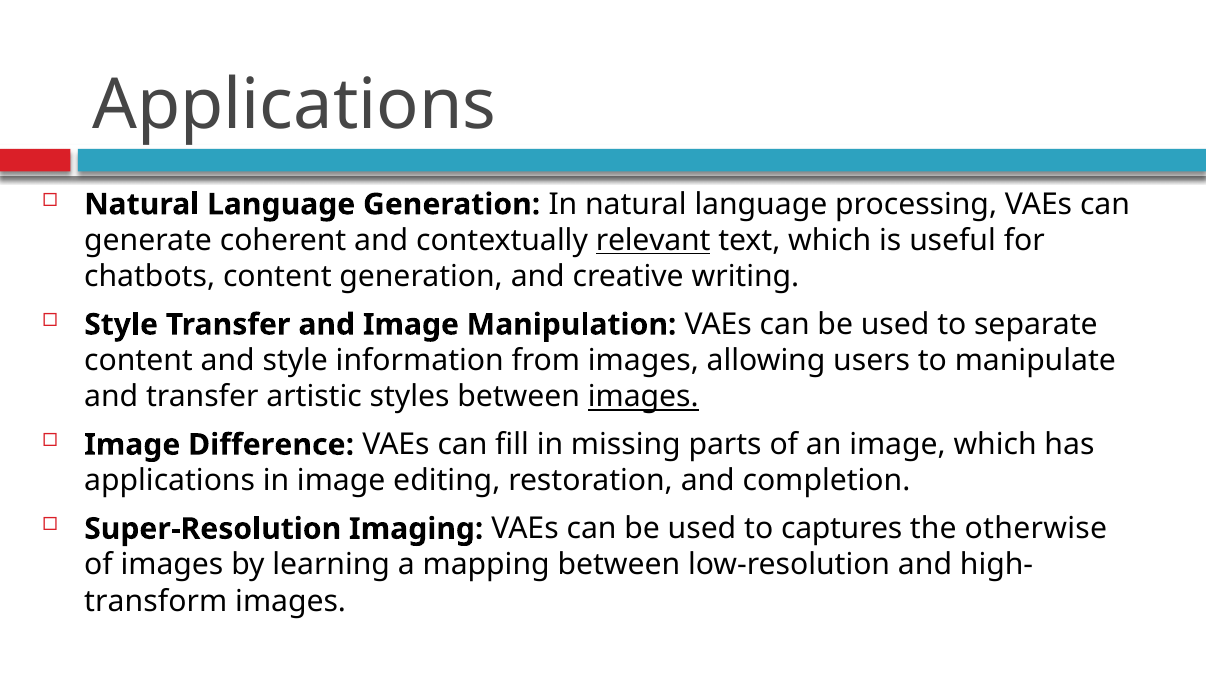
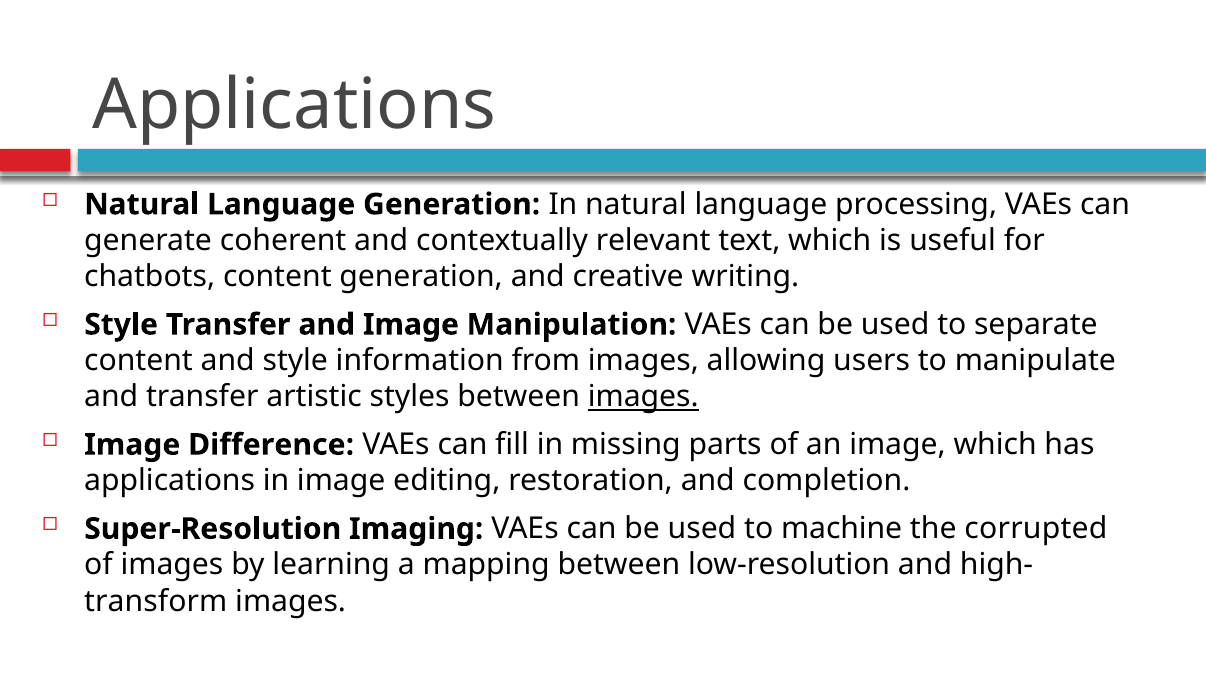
relevant underline: present -> none (653, 241)
captures: captures -> machine (842, 529)
otherwise: otherwise -> corrupted (1036, 529)
